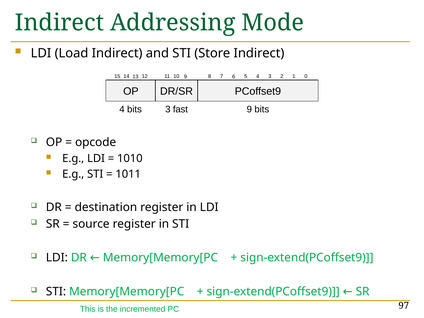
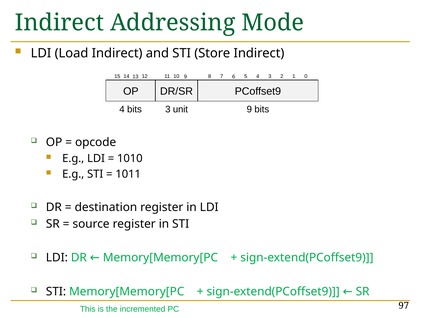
fast: fast -> unit (180, 109)
